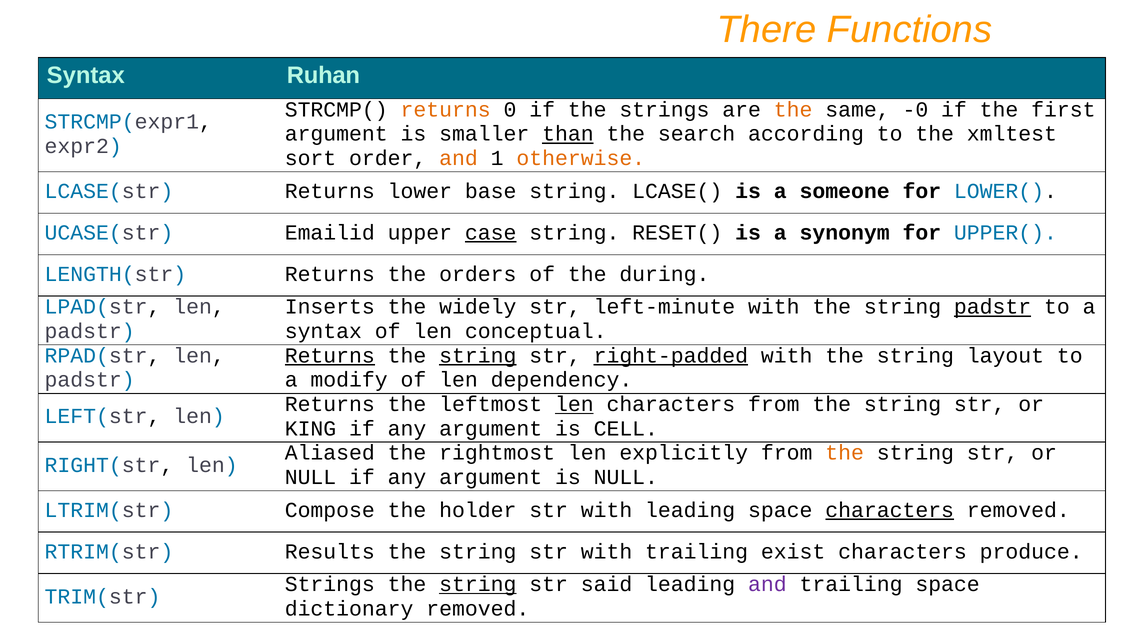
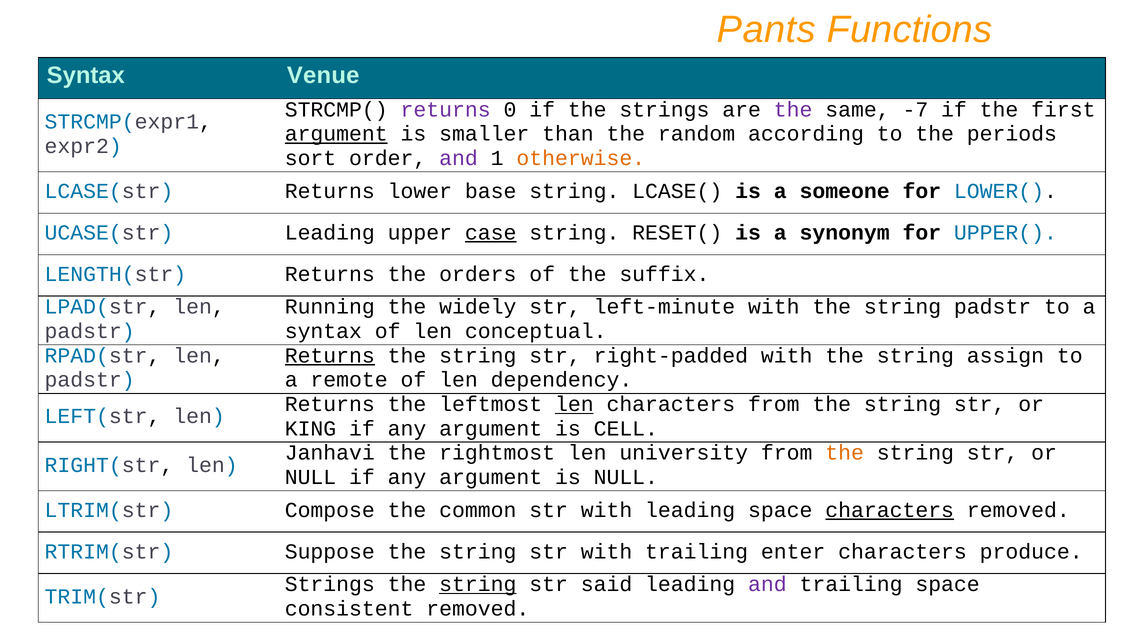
There: There -> Pants (766, 30)
Ruhan: Ruhan -> Venue (323, 75)
returns colour: orange -> purple (446, 110)
the colour: orange -> purple (793, 110)
-0: -0 -> -7 (915, 110)
argument underline: none -> present (336, 134)
than underline: present -> none (568, 134)
search: search -> random (697, 134)
xmltest: xmltest -> periods (1012, 134)
and colour: orange -> purple (459, 158)
UCASE(str Emailid: Emailid -> Leading (330, 233)
during: during -> suffix (664, 274)
Inserts: Inserts -> Running (330, 307)
padstr underline: present -> none (993, 307)
string underline: present -> none (478, 356)
right-padded underline: present -> none (671, 356)
layout: layout -> assign (1005, 356)
modify: modify -> remote (349, 380)
Aliased: Aliased -> Janhavi (330, 453)
explicitly: explicitly -> university (684, 453)
holder: holder -> common (478, 510)
Results: Results -> Suppose (330, 552)
exist: exist -> enter (793, 552)
dictionary: dictionary -> consistent (349, 609)
